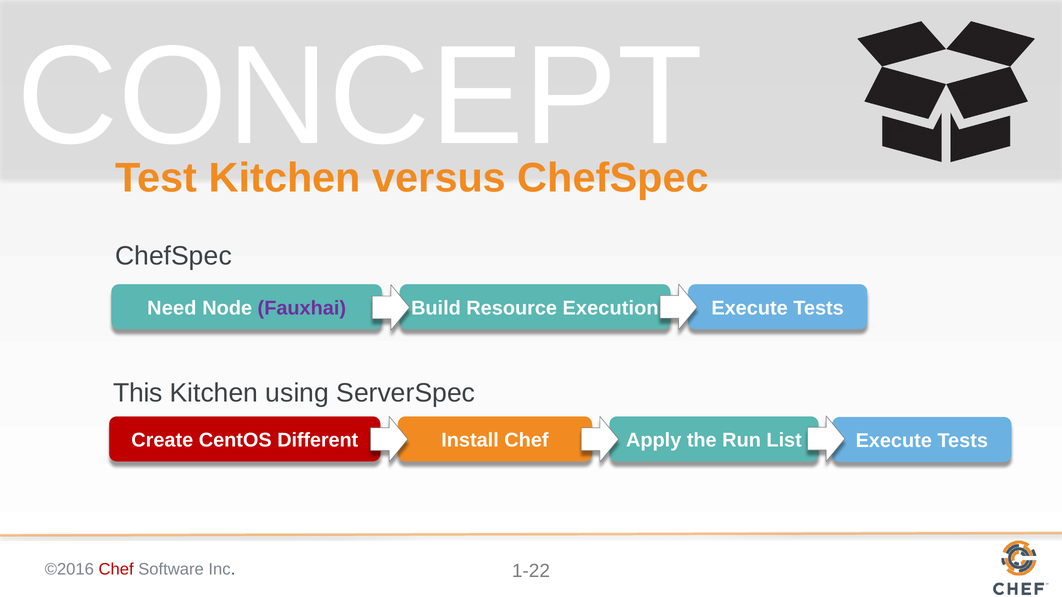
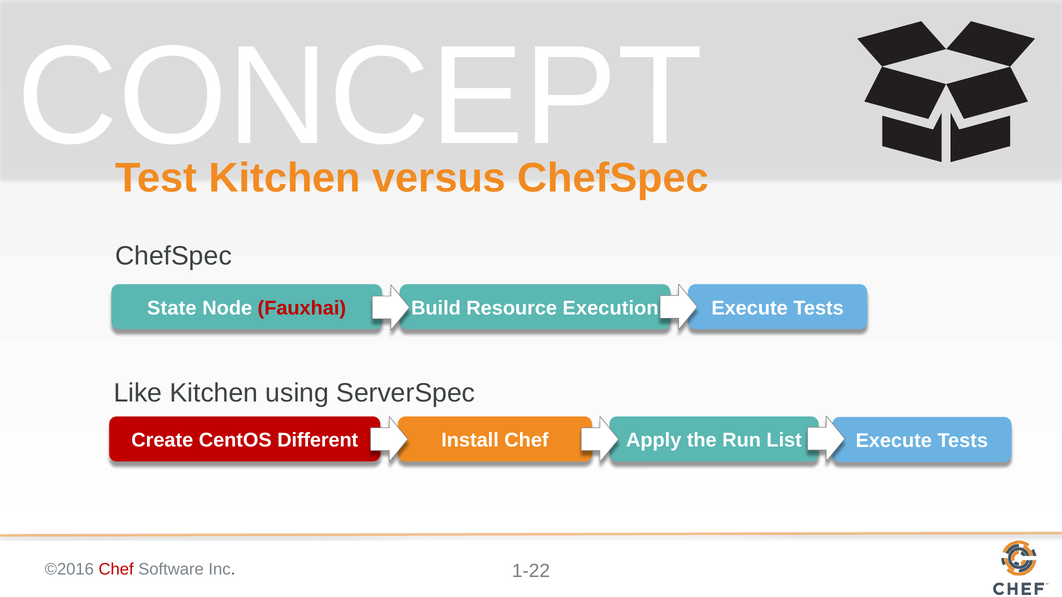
Need: Need -> State (172, 308)
Fauxhai colour: purple -> red (302, 308)
This: This -> Like (138, 393)
